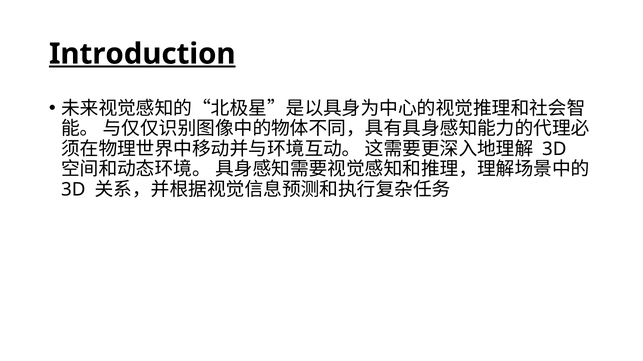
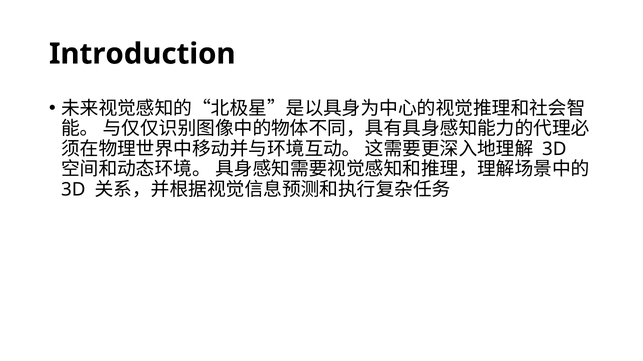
Introduction underline: present -> none (142, 54)
